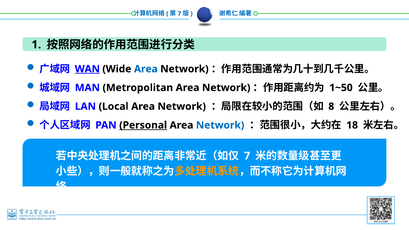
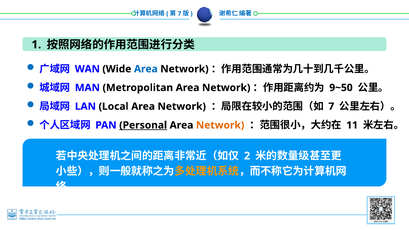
WAN underline: present -> none (87, 69)
1~50: 1~50 -> 9~50 (341, 88)
8: 8 -> 7 (331, 106)
Network colour: blue -> orange (220, 125)
18: 18 -> 11 (352, 125)
7: 7 -> 2 (247, 156)
